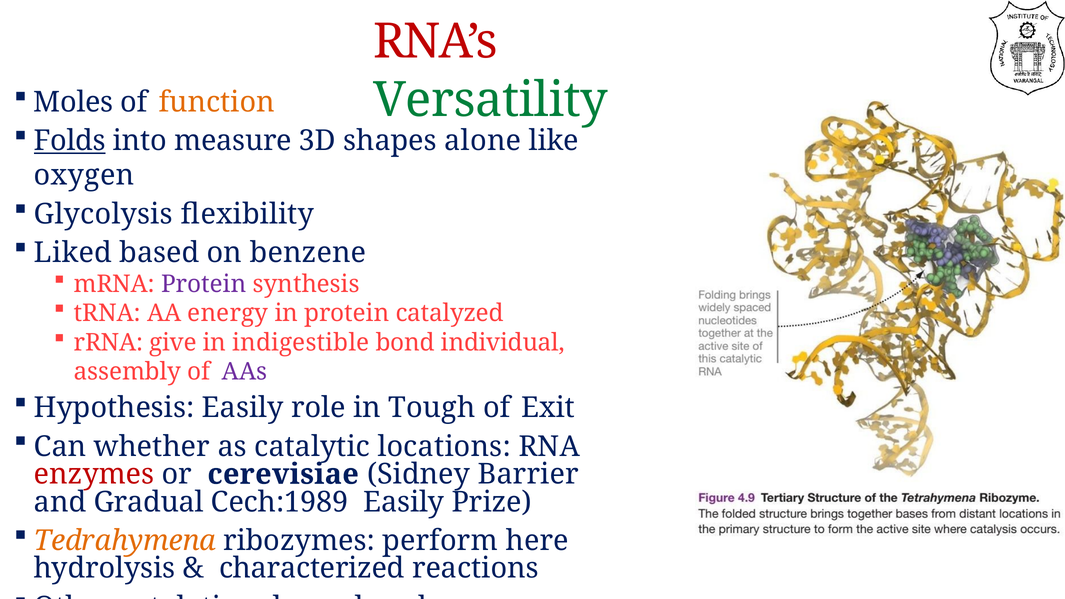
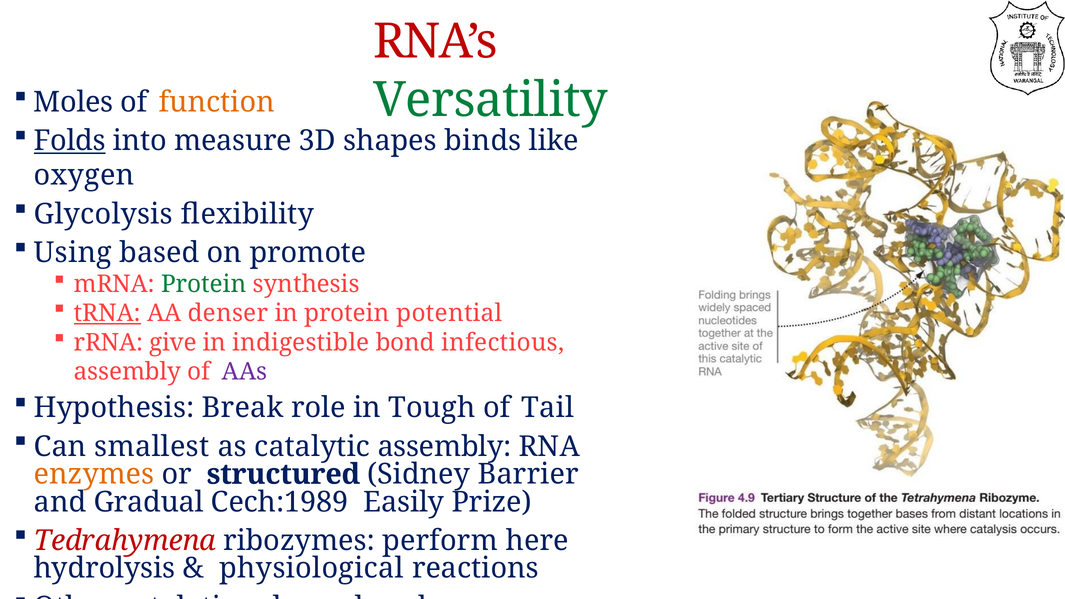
alone: alone -> binds (483, 141)
Liked: Liked -> Using (73, 253)
benzene: benzene -> promote (308, 253)
Protein colour: purple -> green (204, 284)
tRNA underline: none -> present (107, 313)
energy: energy -> denser (228, 313)
catalyzed: catalyzed -> potential (449, 313)
individual: individual -> infectious (503, 343)
Hypothesis Easily: Easily -> Break (243, 408)
Exit: Exit -> Tail (548, 408)
whether: whether -> smallest (152, 447)
catalytic locations: locations -> assembly (444, 447)
enzymes colour: red -> orange (94, 474)
cerevisiae: cerevisiae -> structured (283, 474)
Tedrahymena colour: orange -> red (125, 541)
characterized: characterized -> physiological (312, 568)
